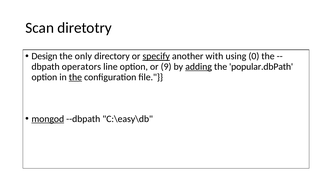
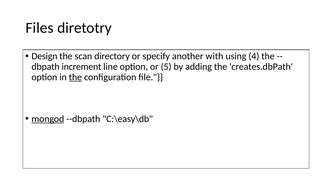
Scan: Scan -> Files (40, 28)
only: only -> scan (83, 56)
specify underline: present -> none (156, 56)
0: 0 -> 4 (254, 56)
operators: operators -> increment (81, 67)
9: 9 -> 5 (166, 67)
adding underline: present -> none (199, 67)
popular.dbPath: popular.dbPath -> creates.dbPath (261, 67)
